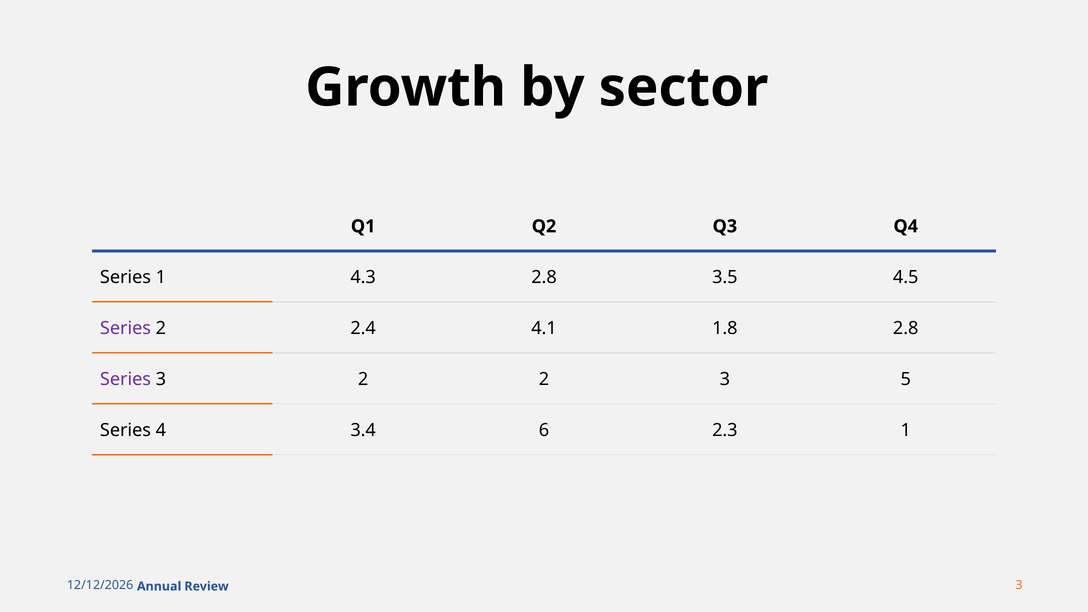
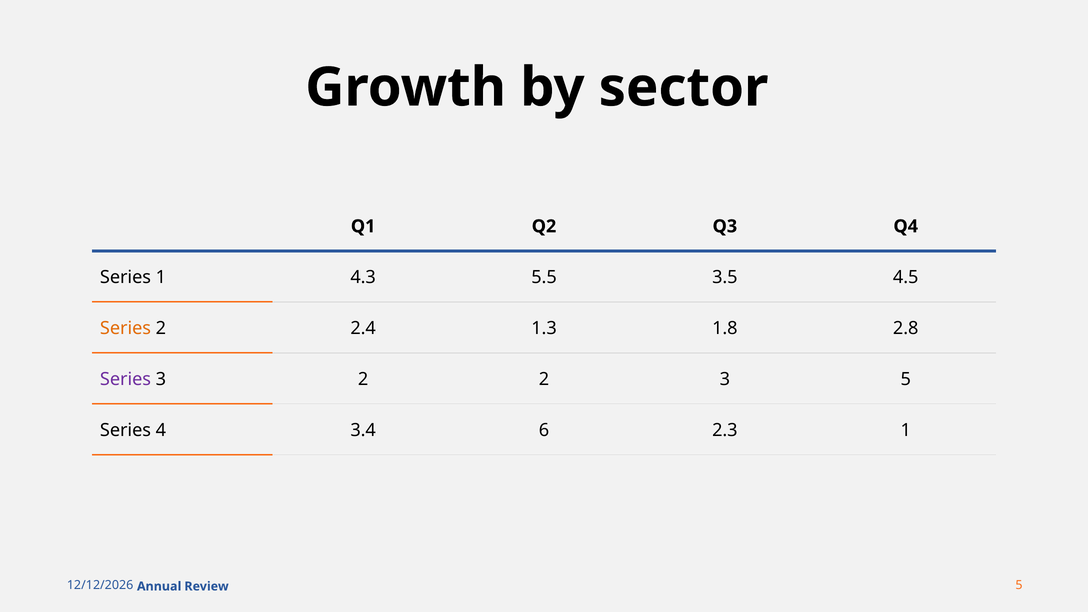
4.3 2.8: 2.8 -> 5.5 (544, 277)
Series colour: purple -> orange (126, 328)
4.1: 4.1 -> 1.3 (544, 328)
3: 3 -> 5 (1019, 585)
